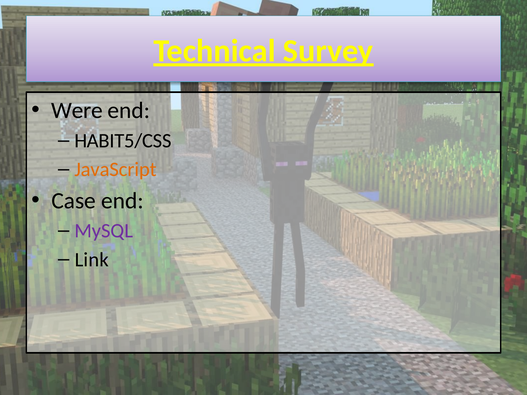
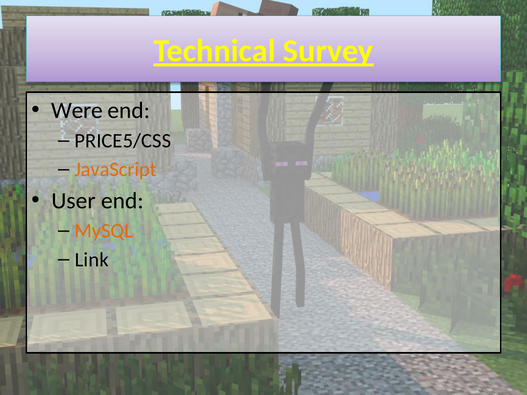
HABIT5/CSS: HABIT5/CSS -> PRICE5/CSS (123, 141)
Case: Case -> User (74, 201)
MySQL colour: purple -> orange (104, 231)
